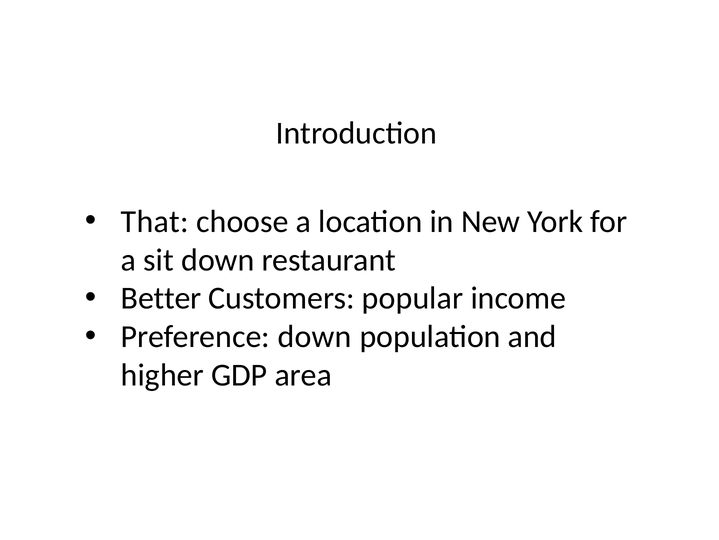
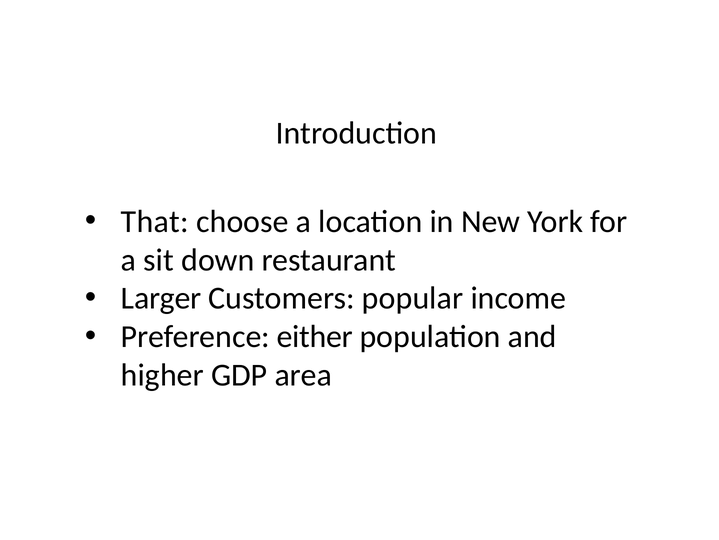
Better: Better -> Larger (161, 298)
Preference down: down -> either (315, 336)
